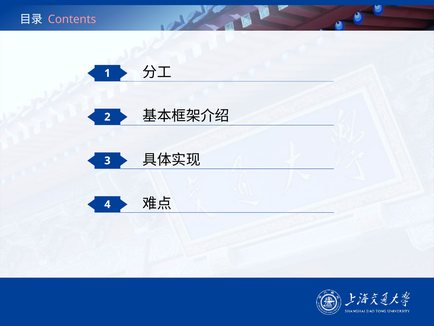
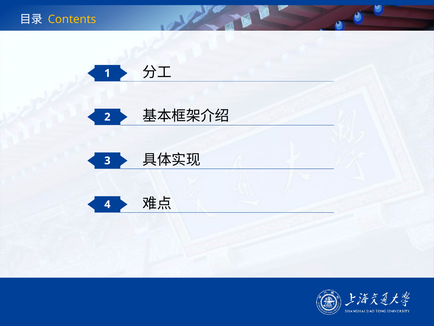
Contents colour: pink -> yellow (72, 19)
